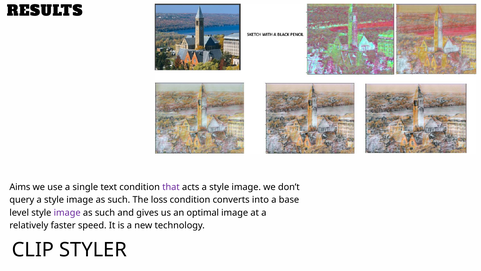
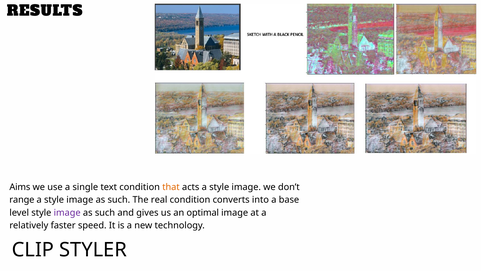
that colour: purple -> orange (171, 187)
query: query -> range (22, 200)
loss: loss -> real (159, 200)
